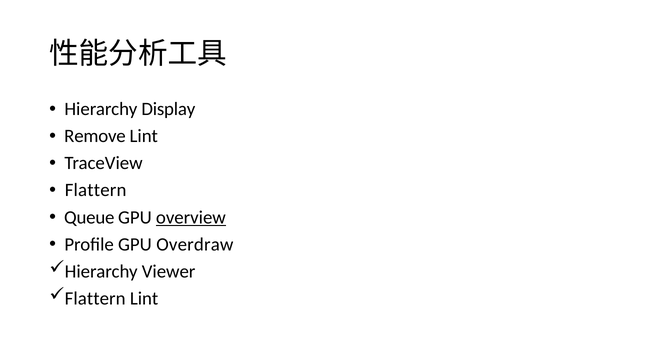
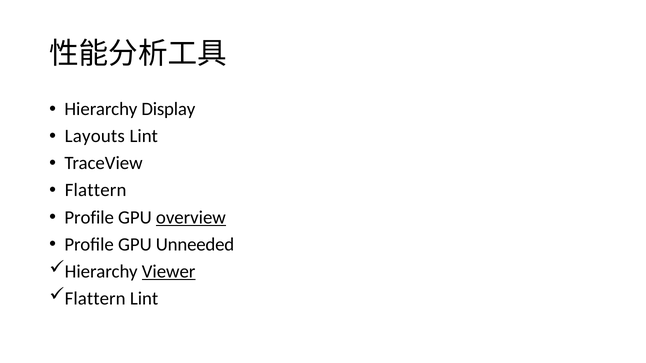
Remove: Remove -> Layouts (95, 136)
Queue: Queue -> Profile (89, 218)
Overdraw: Overdraw -> Unneeded (195, 245)
Viewer underline: none -> present (169, 272)
